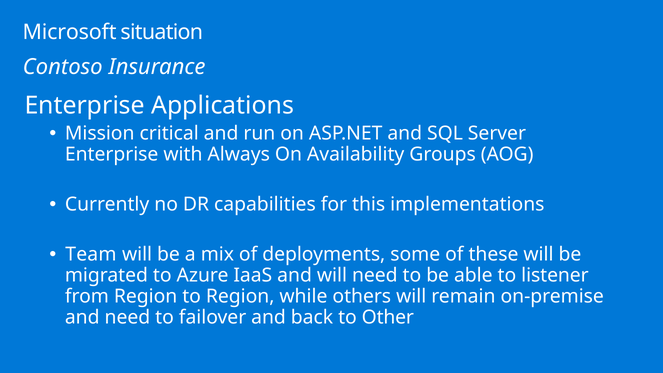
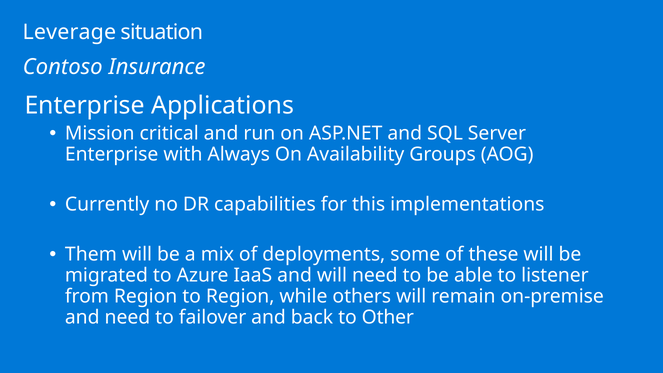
Microsoft: Microsoft -> Leverage (69, 32)
Team: Team -> Them (91, 254)
